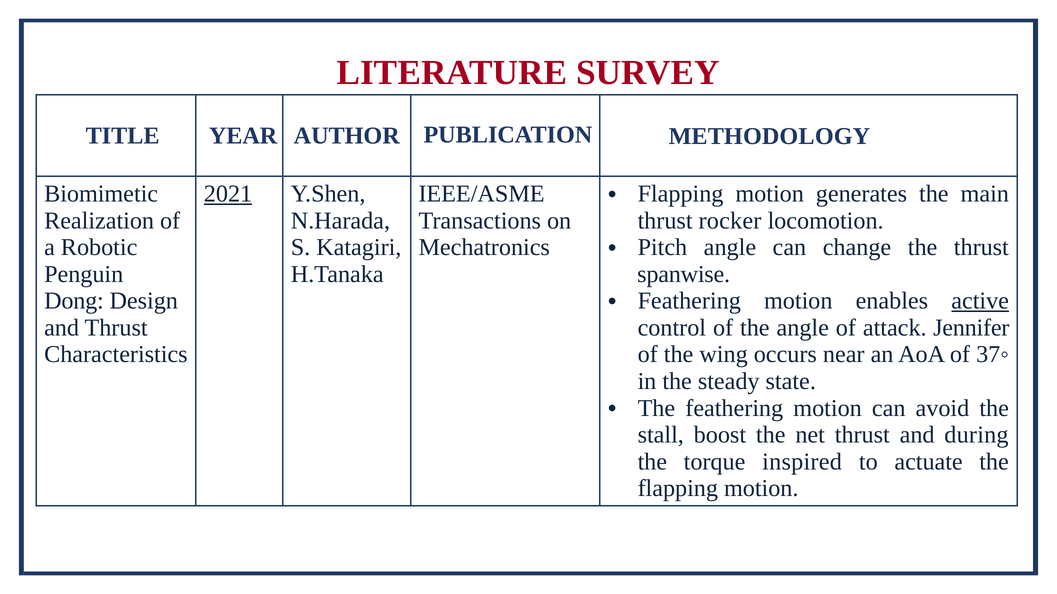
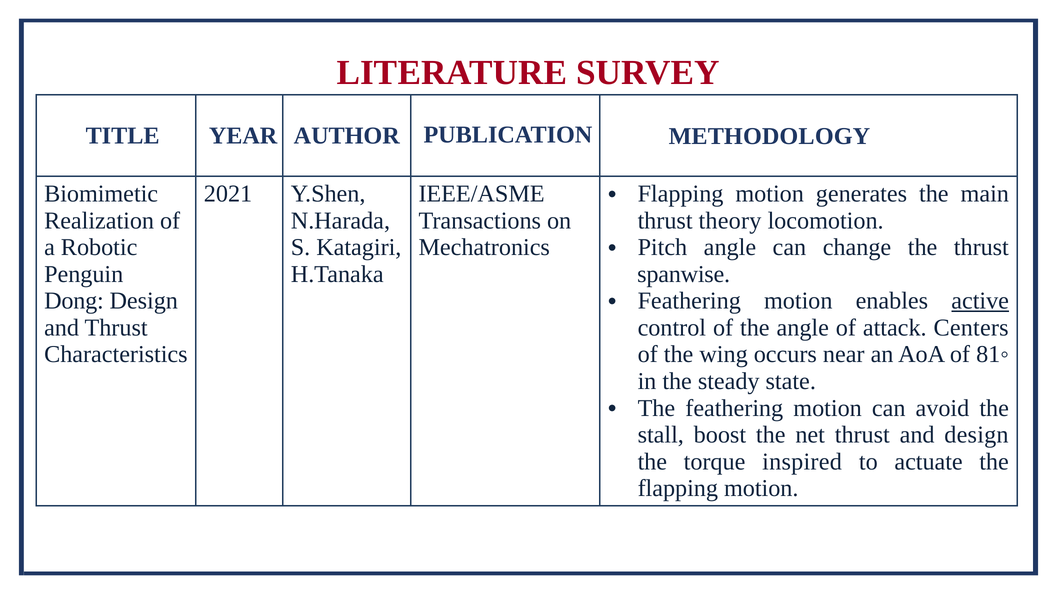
2021 underline: present -> none (228, 194)
rocker: rocker -> theory (730, 221)
Jennifer: Jennifer -> Centers (971, 328)
37◦: 37◦ -> 81◦ (993, 355)
and during: during -> design (976, 435)
